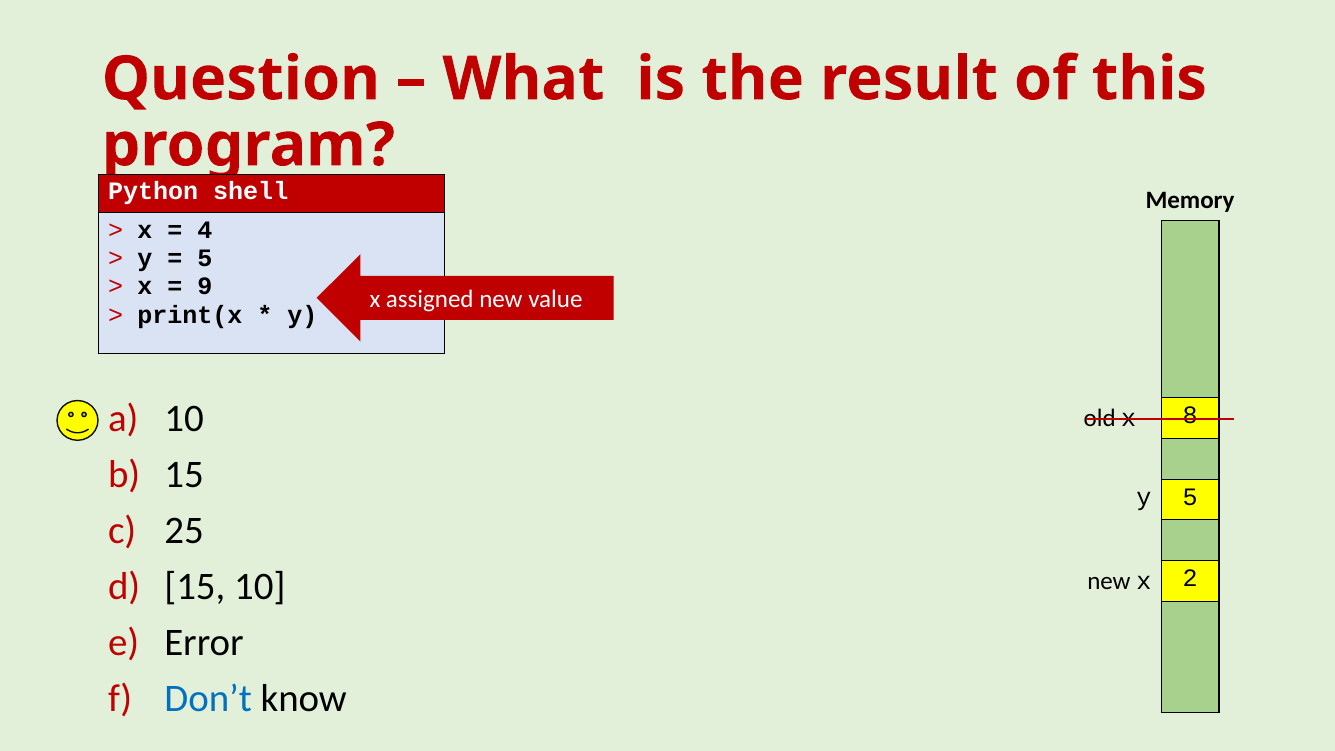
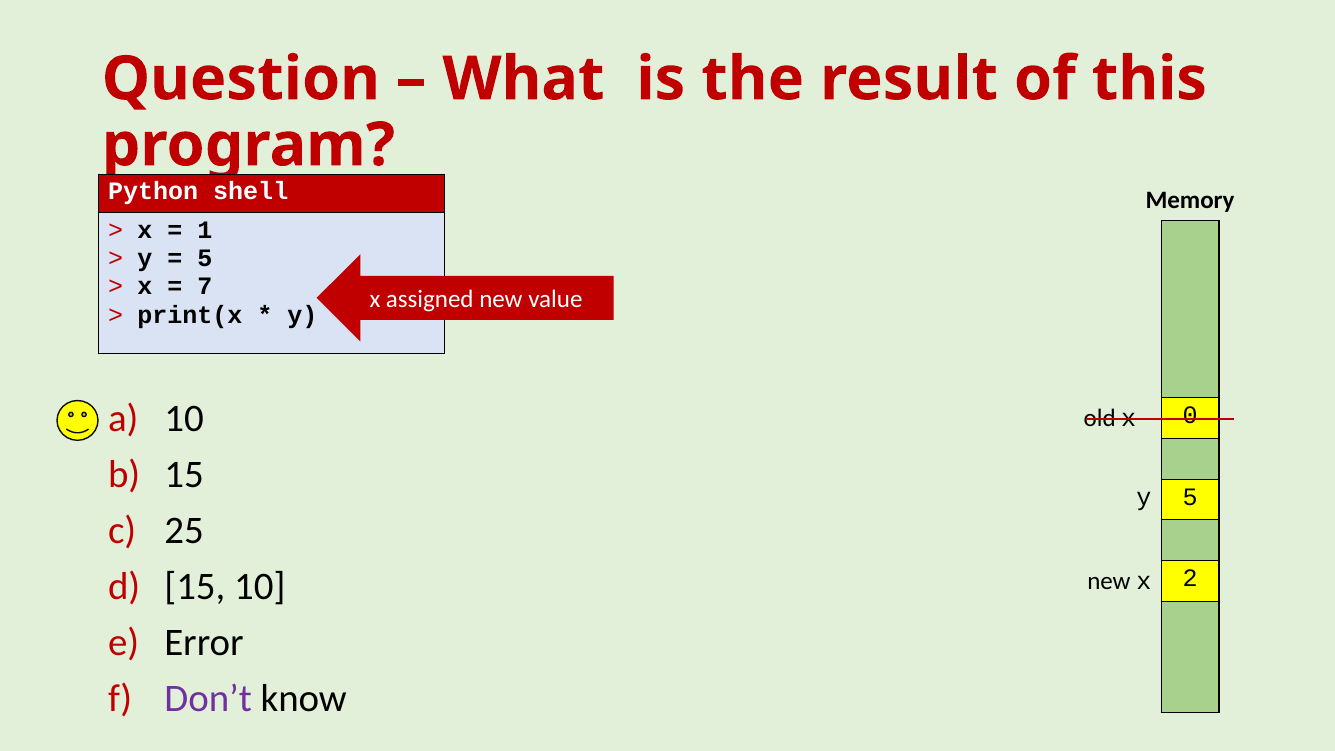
4: 4 -> 1 (205, 230)
9: 9 -> 7 (205, 287)
8: 8 -> 0 (1190, 415)
Don’t colour: blue -> purple (208, 698)
